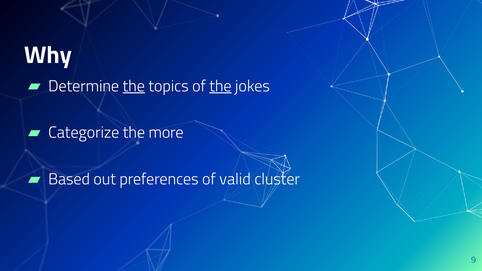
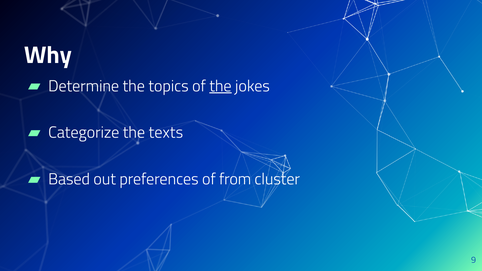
the underline: present -> none (134, 86)
more: more -> texts (166, 133)
valid: valid -> from (235, 179)
